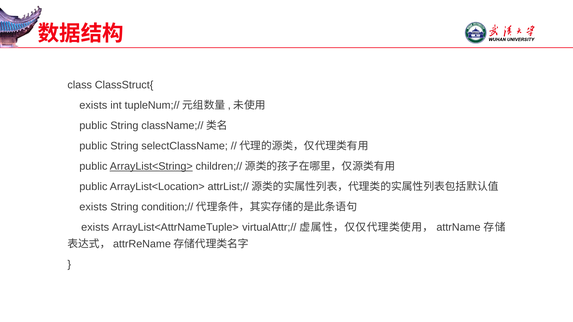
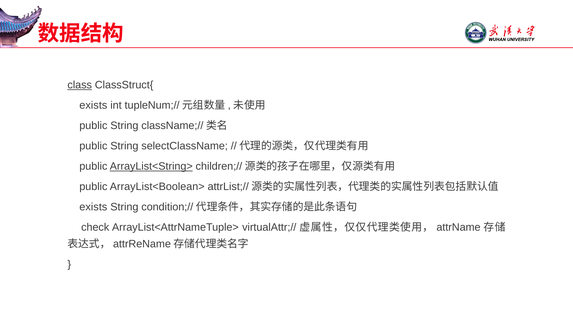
class underline: none -> present (80, 85)
ArrayList<Location>: ArrayList<Location> -> ArrayList<Boolean> (157, 187)
exists: exists -> check (95, 227)
